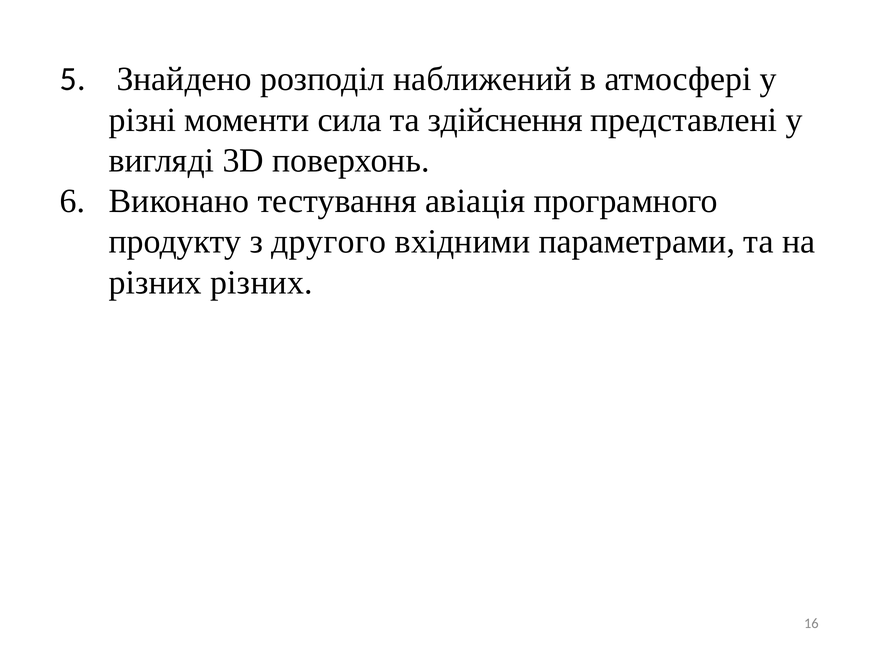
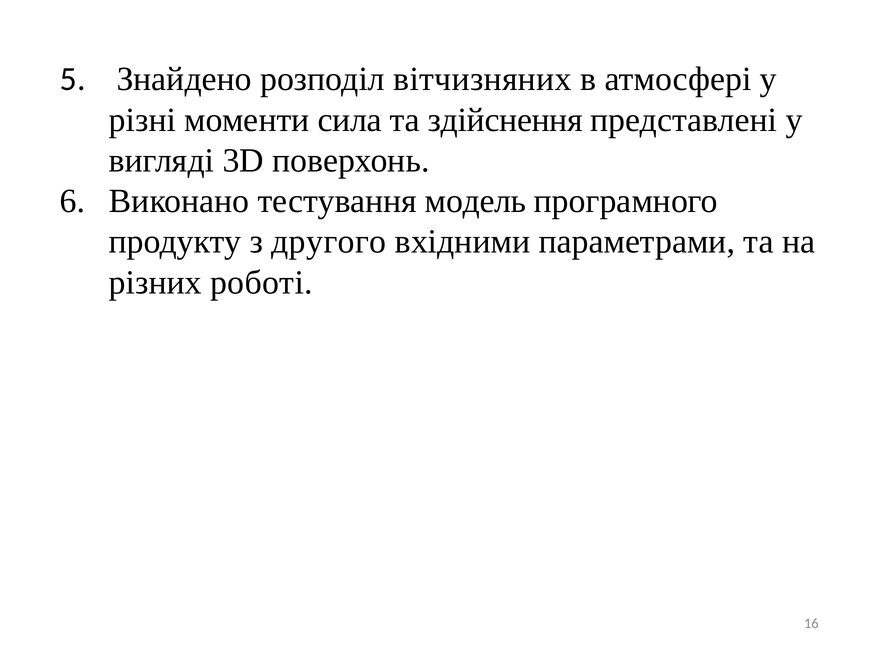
наближений: наближений -> вітчизняних (482, 79)
авіація: авіація -> модель (476, 201)
різних різних: різних -> роботі (261, 283)
